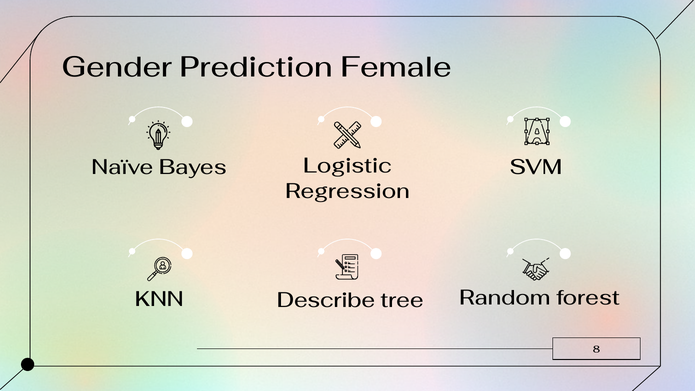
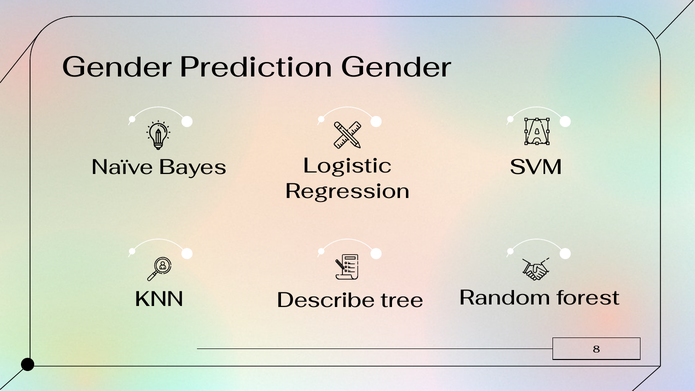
Prediction Female: Female -> Gender (396, 67)
